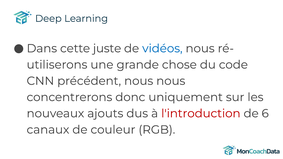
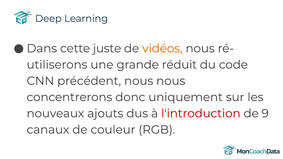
vidéos colour: blue -> orange (162, 49)
chose: chose -> réduit (179, 65)
6: 6 -> 9 (265, 114)
